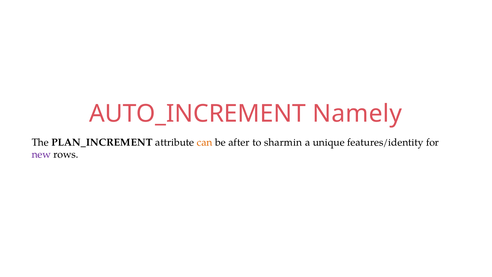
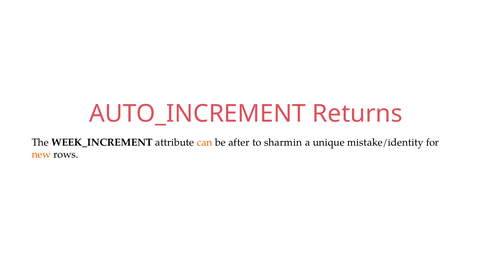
Namely: Namely -> Returns (357, 114)
PLAN_INCREMENT: PLAN_INCREMENT -> WEEK_INCREMENT (102, 142)
features/identity: features/identity -> mistake/identity (385, 142)
new colour: purple -> orange (41, 154)
